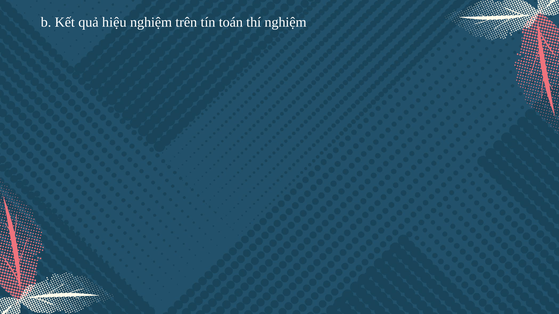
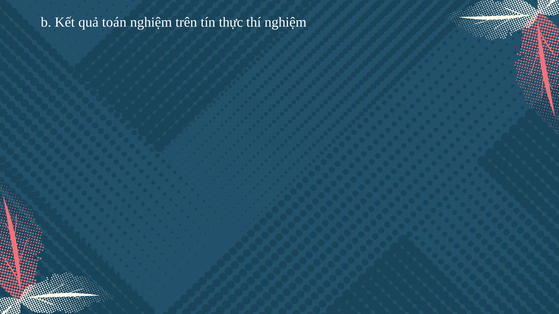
hiệu: hiệu -> toán (114, 22)
toán: toán -> thực (231, 22)
